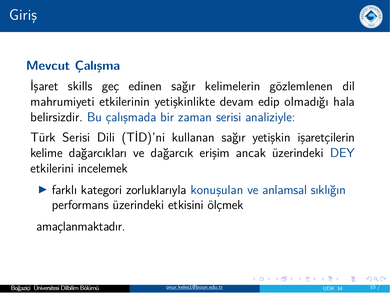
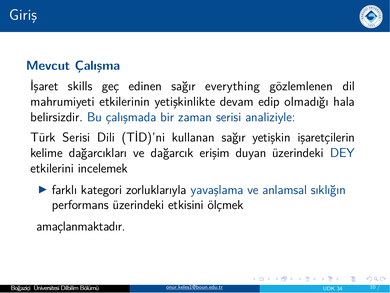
kelimelerin: kelimelerin -> everything (233, 86)
ancak: ancak -> duyan (251, 153)
konuşulan: konuşulan -> yavaşlama (217, 190)
